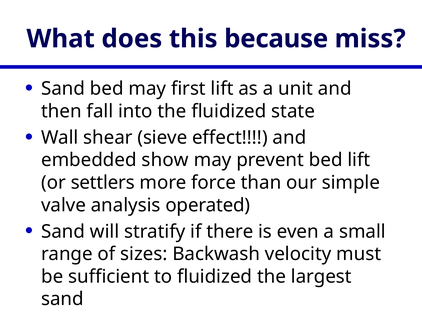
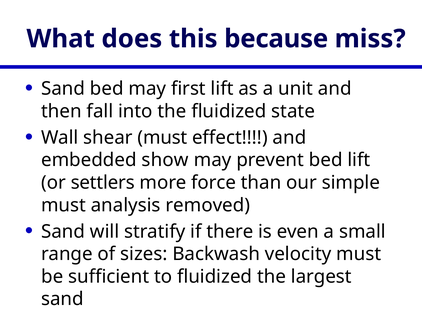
shear sieve: sieve -> must (162, 137)
valve: valve -> must (64, 205)
operated: operated -> removed (208, 205)
